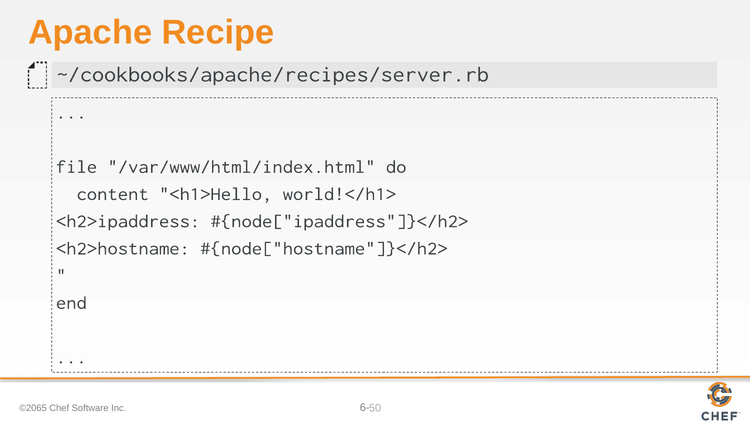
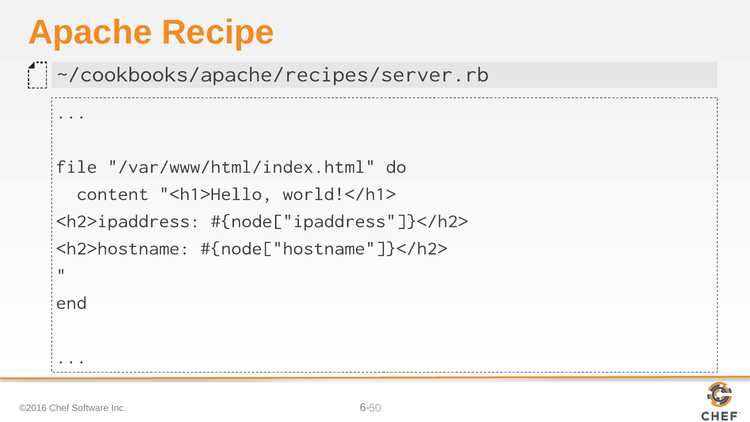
©2065: ©2065 -> ©2016 (33, 408)
